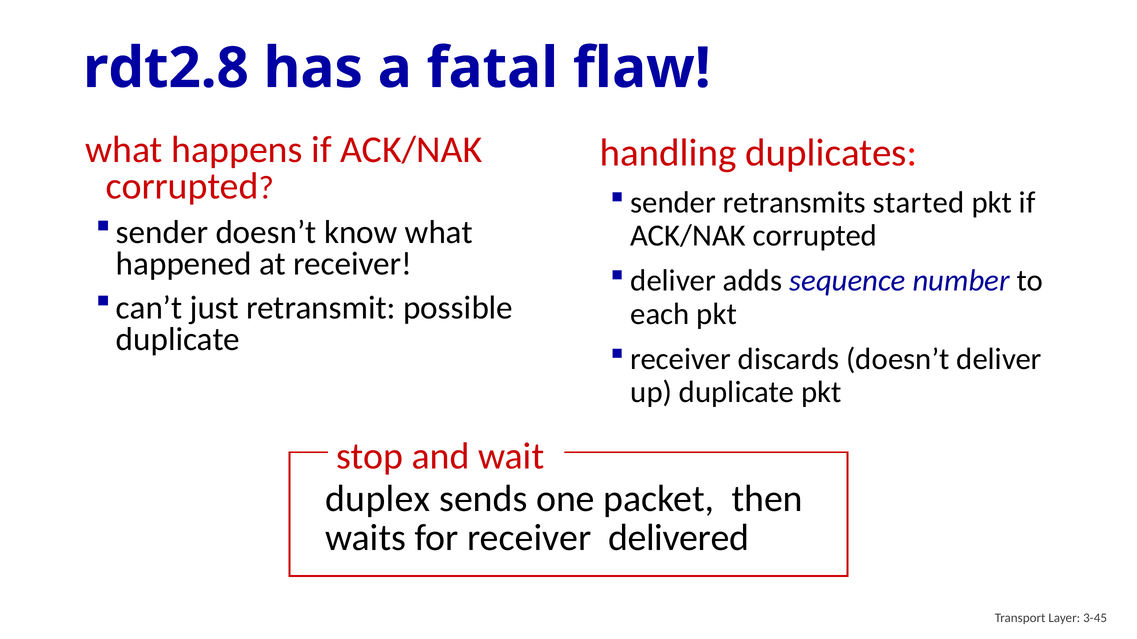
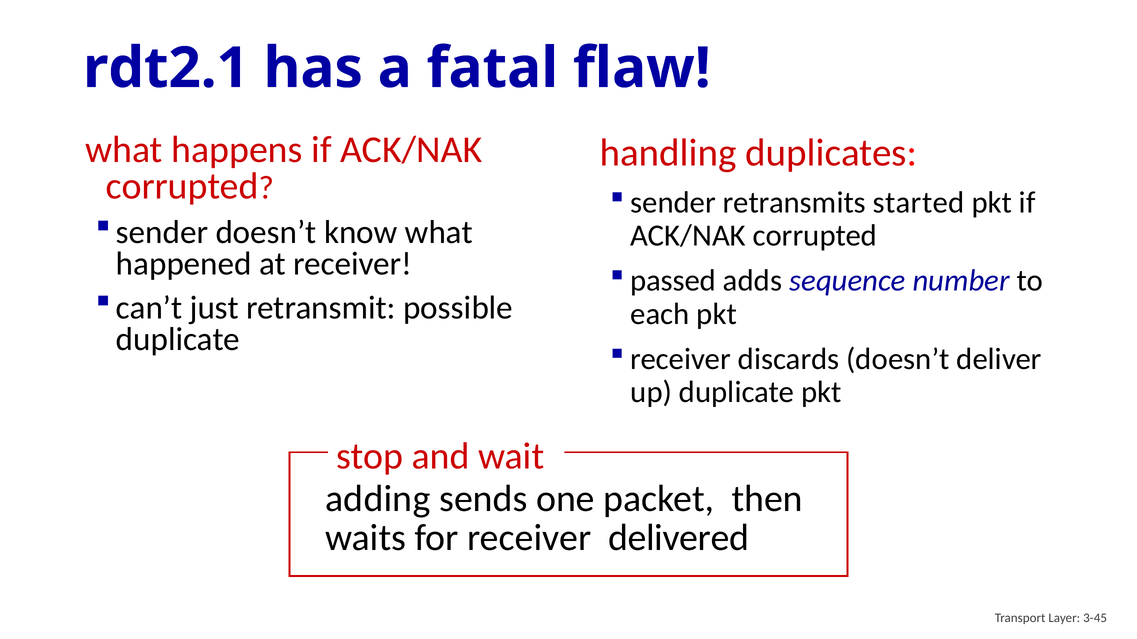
rdt2.8: rdt2.8 -> rdt2.1 (166, 68)
deliver: deliver -> passed (673, 281)
duplex: duplex -> adding (378, 499)
